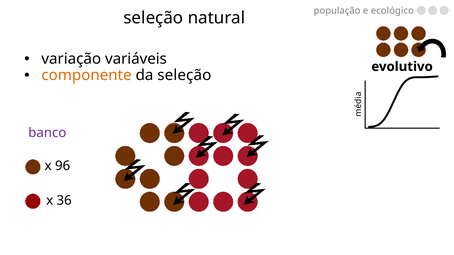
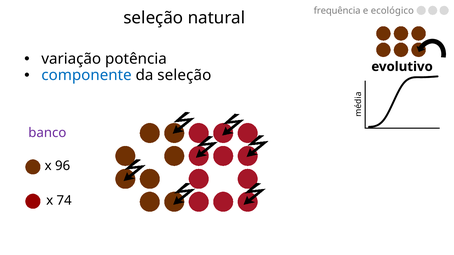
população: população -> frequência (337, 11)
variáveis: variáveis -> potência (136, 59)
componente colour: orange -> blue (87, 75)
36: 36 -> 74 (64, 201)
